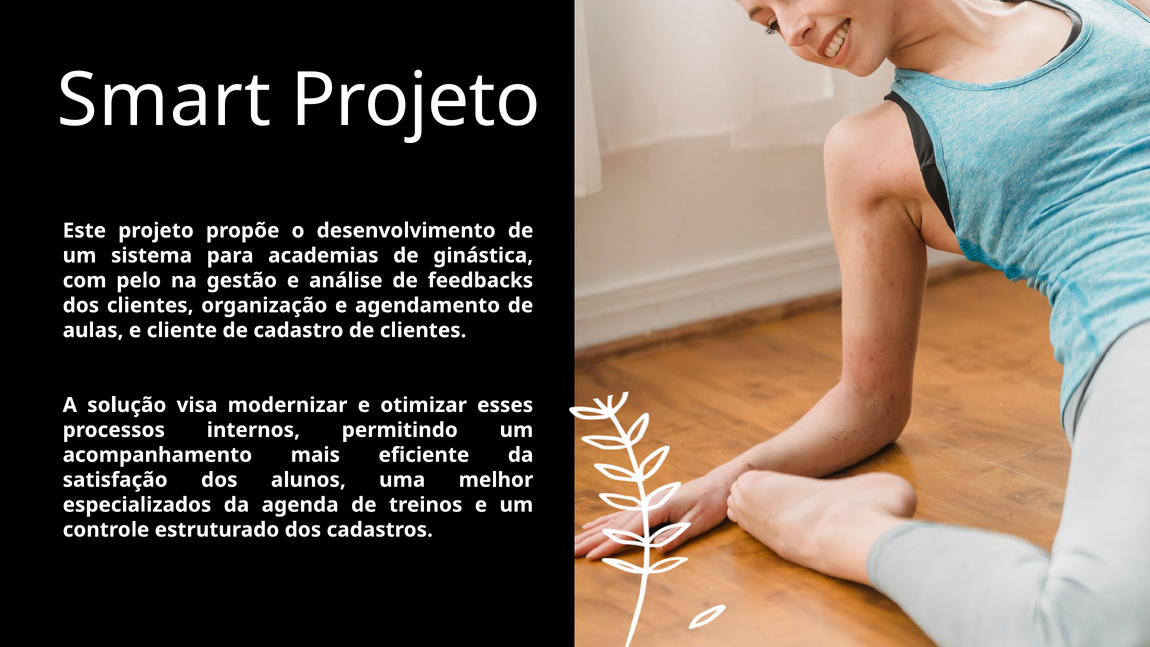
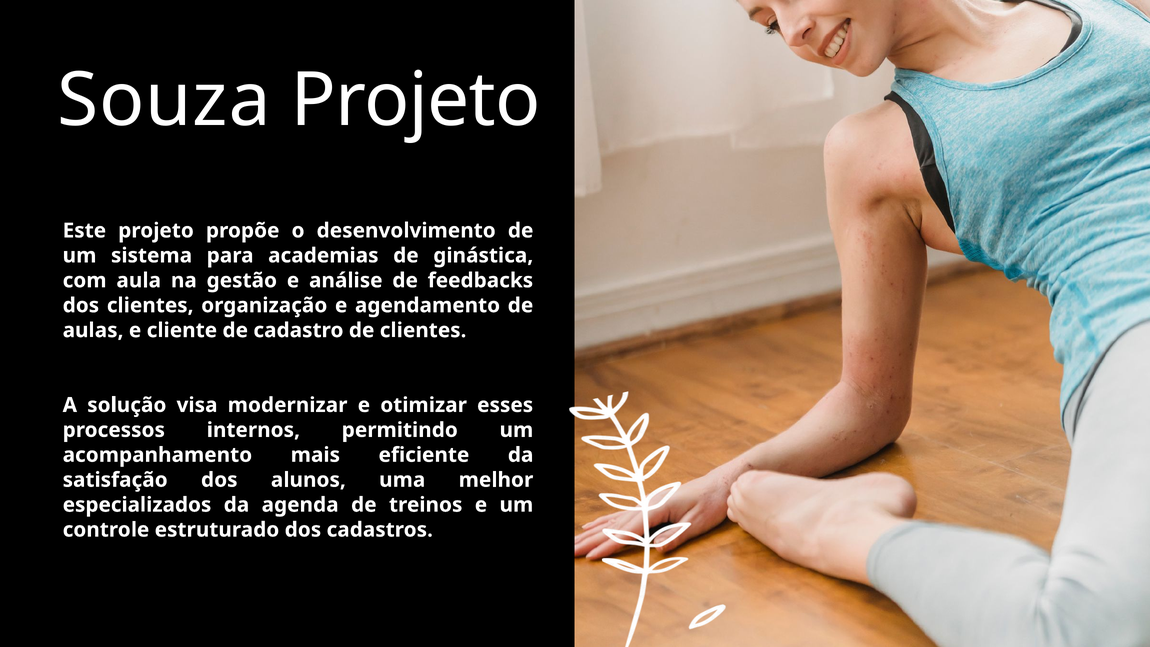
Smart: Smart -> Souza (164, 100)
pelo: pelo -> aula (139, 280)
